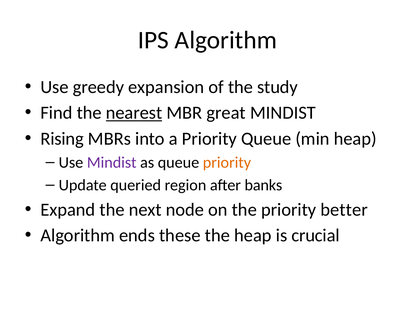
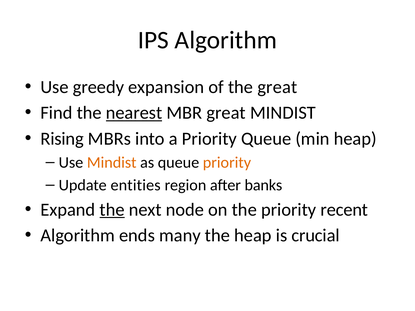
the study: study -> great (277, 87)
Mindist colour: purple -> orange (112, 163)
queried: queried -> entities (136, 185)
the underline: none -> present (112, 210)
better: better -> recent (344, 210)
these: these -> many (180, 236)
